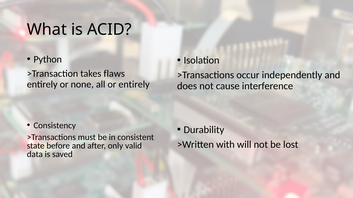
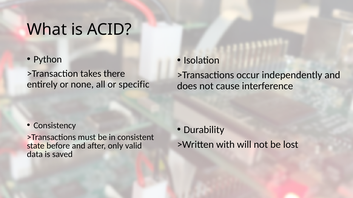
flaws: flaws -> there (114, 74)
or entirely: entirely -> specific (134, 85)
